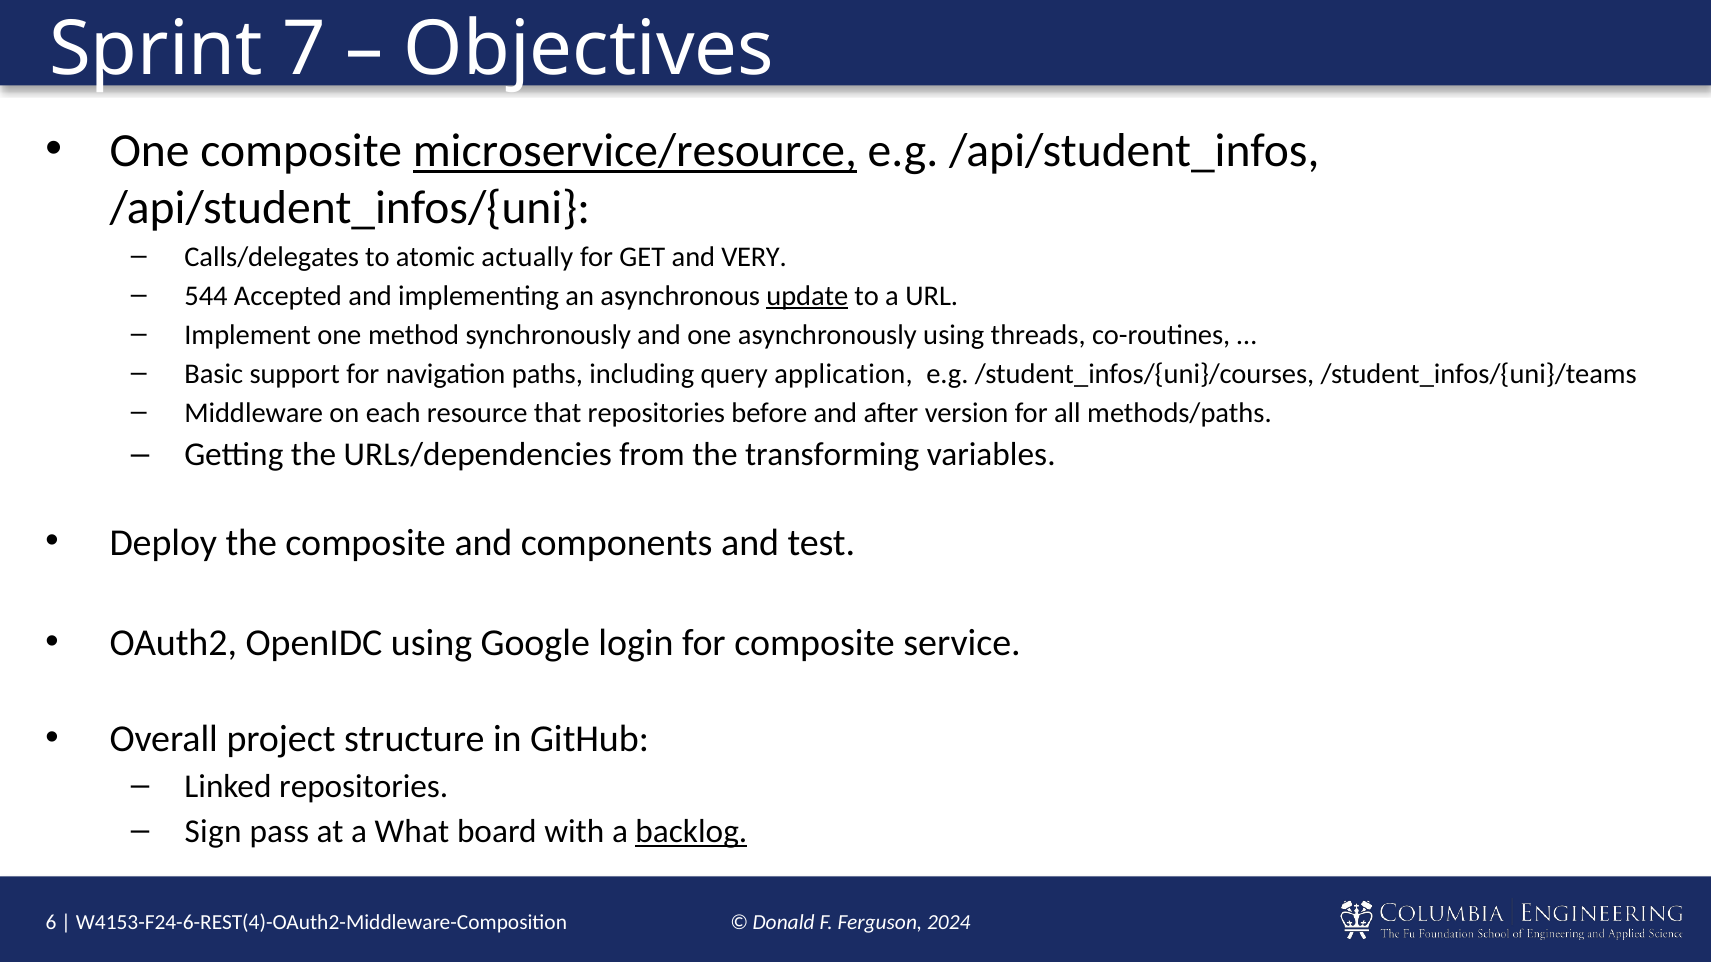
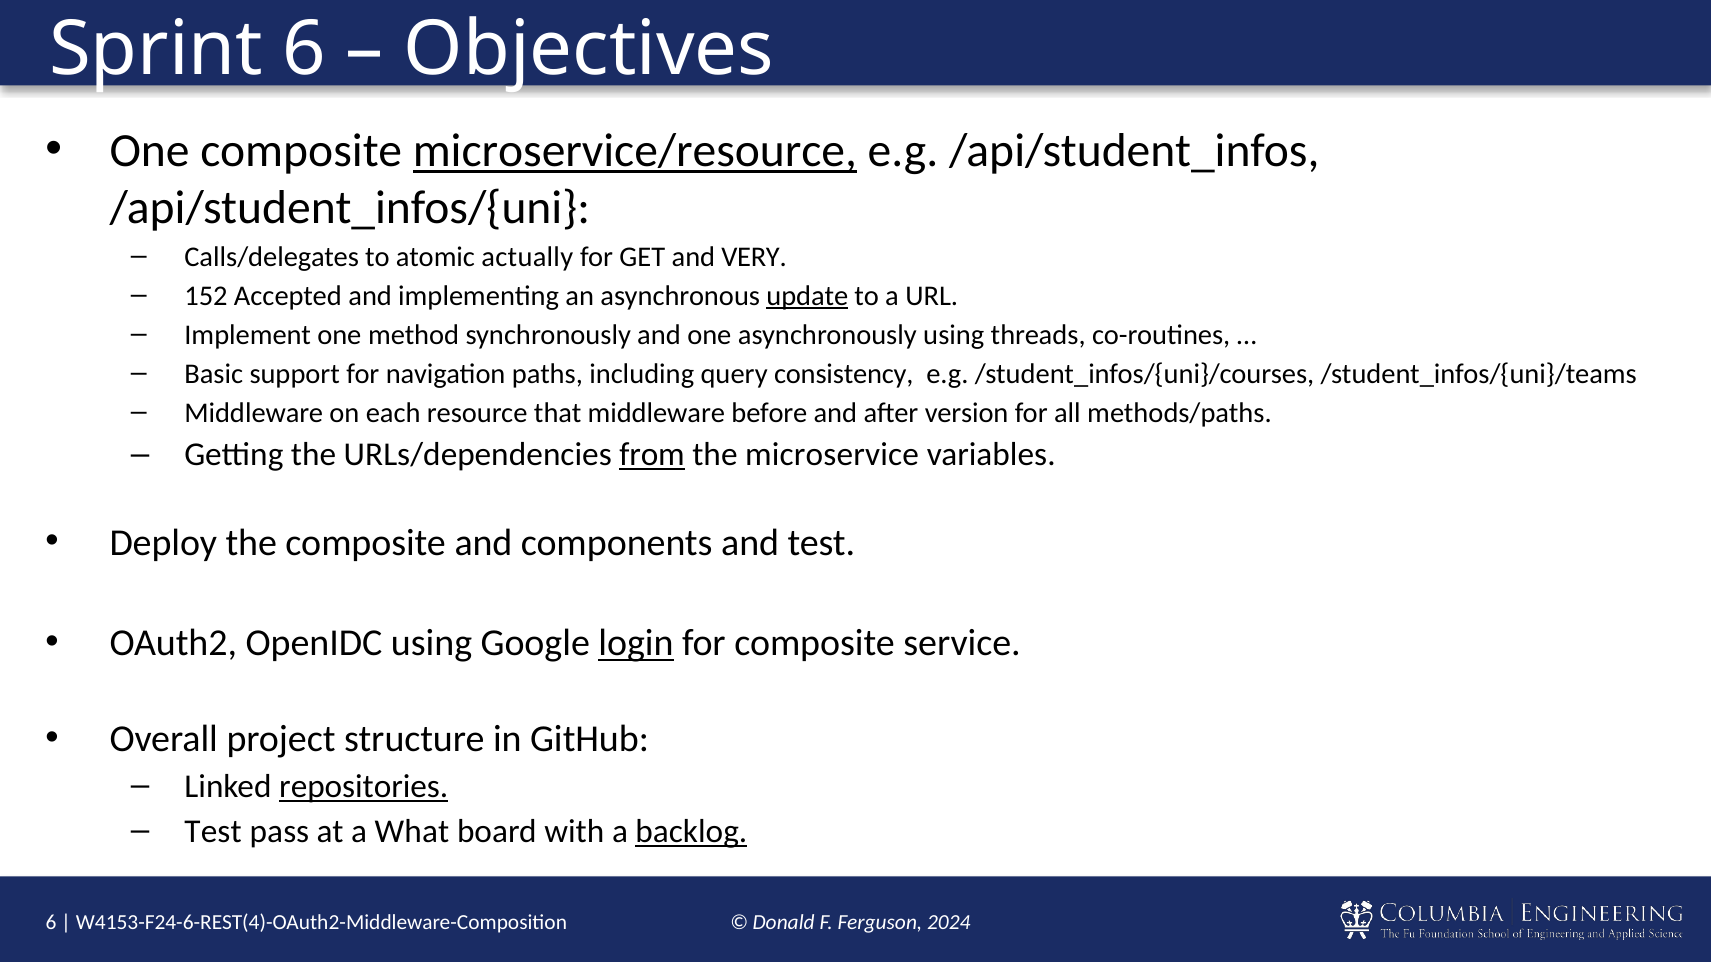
Sprint 7: 7 -> 6 (304, 49)
544: 544 -> 152 (206, 296)
application: application -> consistency (844, 374)
that repositories: repositories -> middleware (656, 413)
from underline: none -> present (652, 455)
transforming: transforming -> microservice (832, 455)
login underline: none -> present (636, 644)
repositories underline: none -> present (364, 787)
Sign: Sign -> Test (213, 832)
